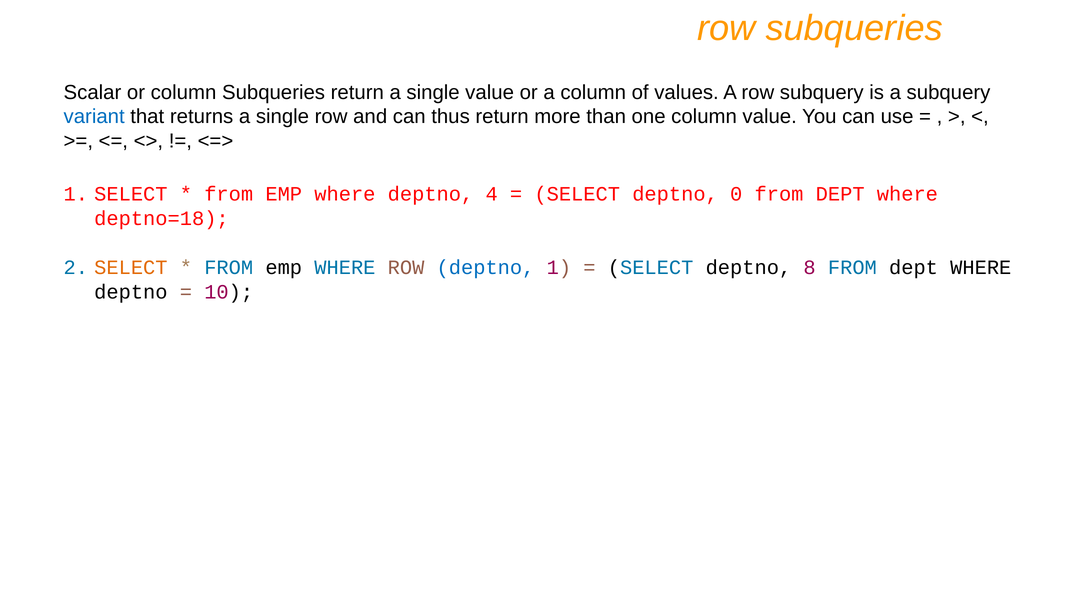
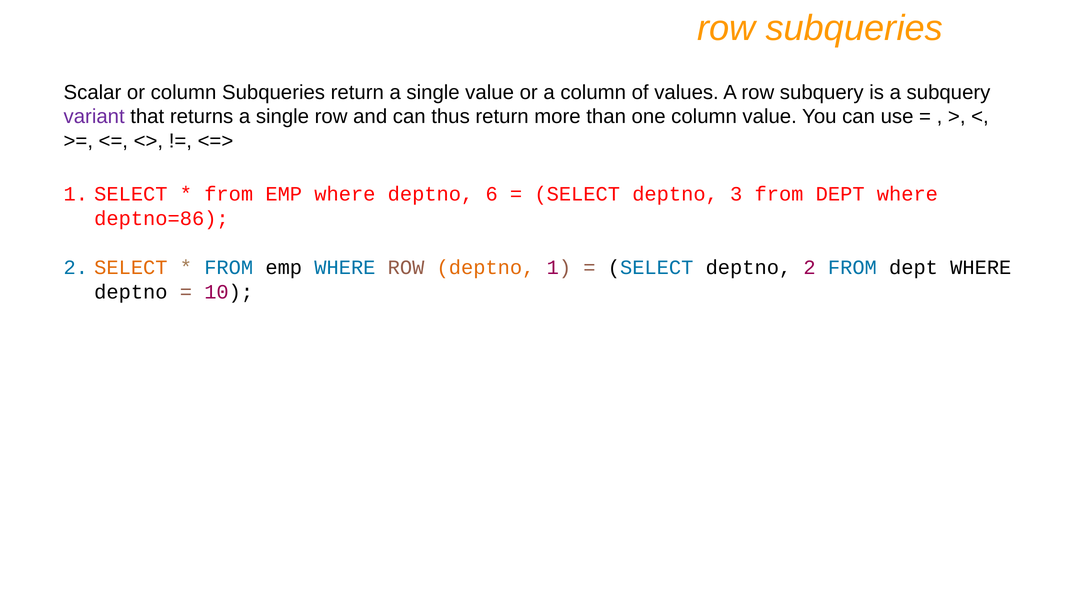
variant colour: blue -> purple (94, 117)
4: 4 -> 6 (492, 194)
0: 0 -> 3 (736, 194)
deptno=18: deptno=18 -> deptno=86 (161, 219)
deptno colour: blue -> orange (486, 268)
deptno 8: 8 -> 2 (810, 268)
